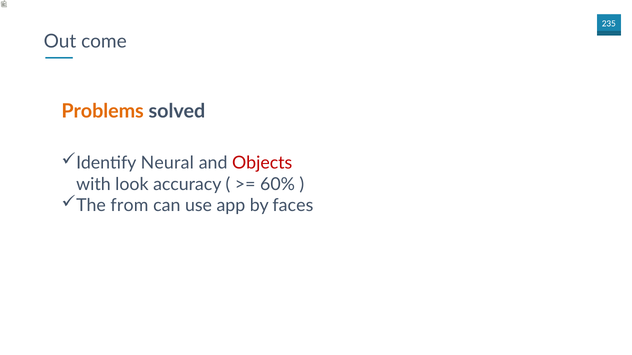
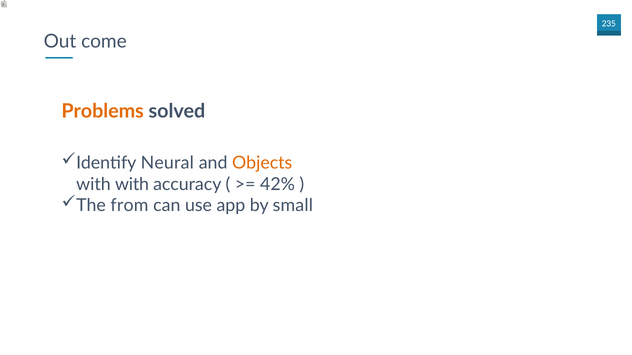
Objects colour: red -> orange (262, 163)
with look: look -> with (132, 185)
60%: 60% -> 42% (277, 185)
faces: faces -> small (293, 206)
